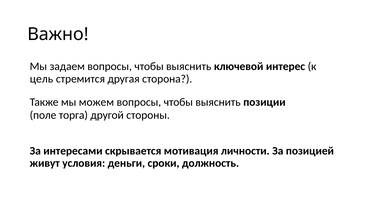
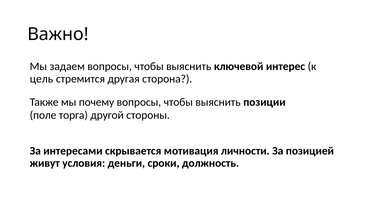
можем: можем -> почему (97, 102)
